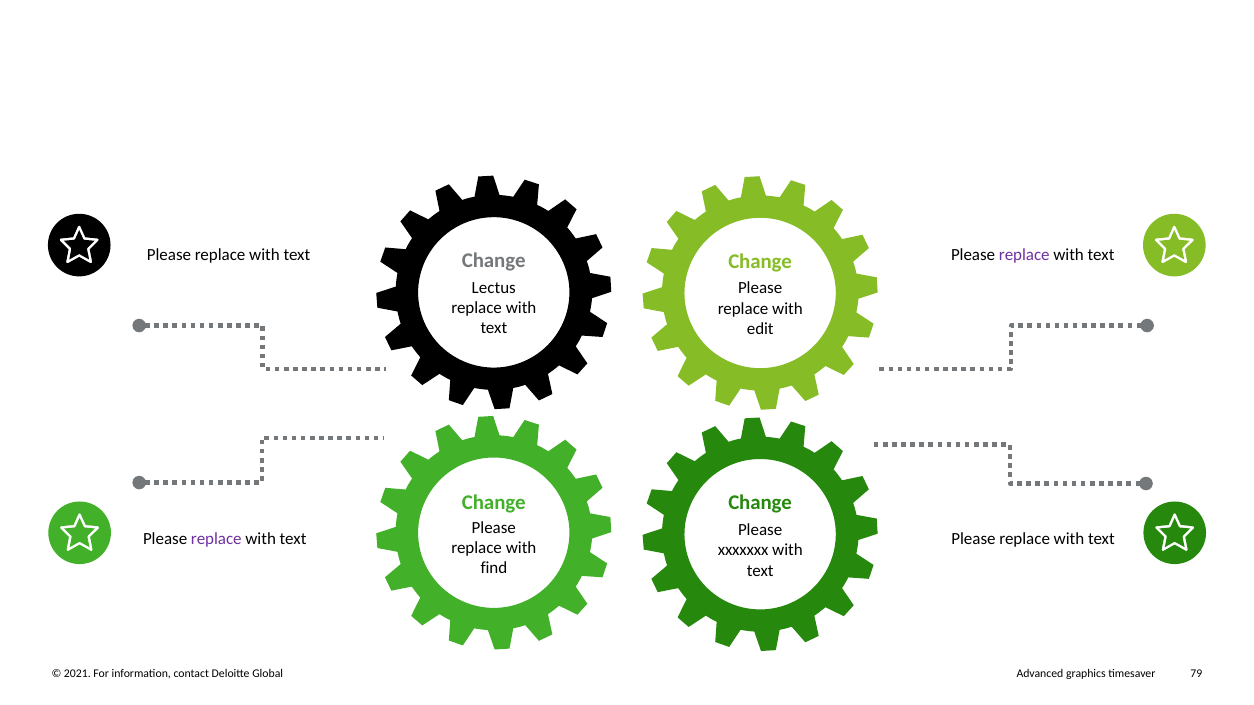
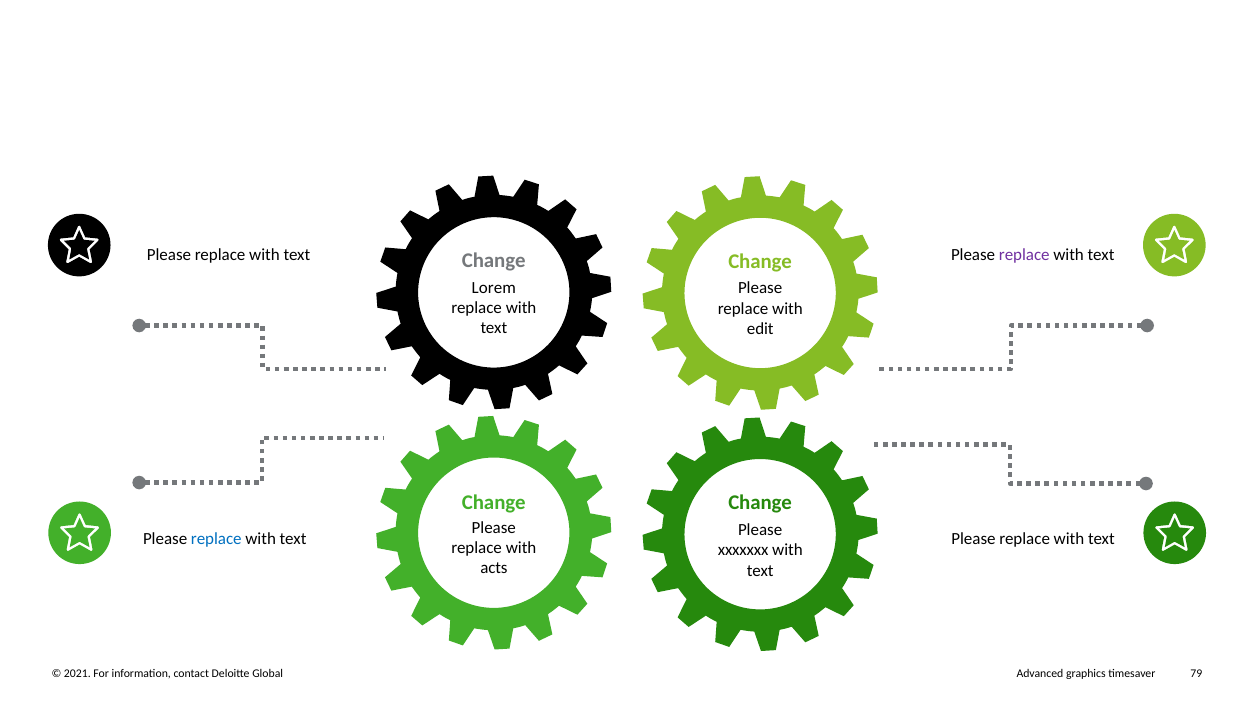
Lectus: Lectus -> Lorem (494, 288)
replace colour: purple -> blue (216, 539)
find: find -> acts (494, 569)
